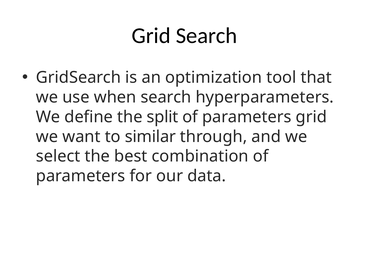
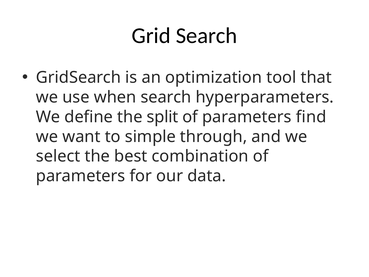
parameters grid: grid -> find (311, 117)
similar: similar -> simple (150, 136)
